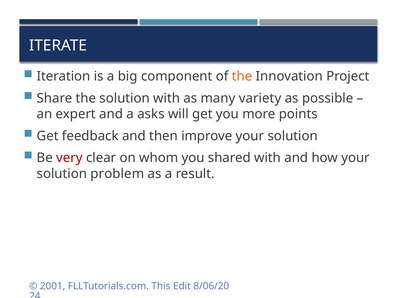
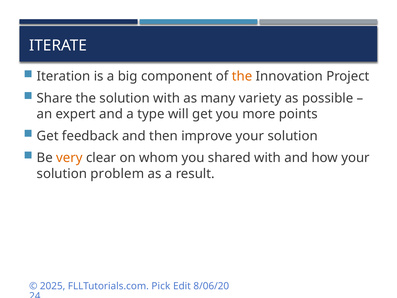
asks: asks -> type (151, 114)
very colour: red -> orange (69, 158)
2001: 2001 -> 2025 (53, 286)
This: This -> Pick (161, 286)
